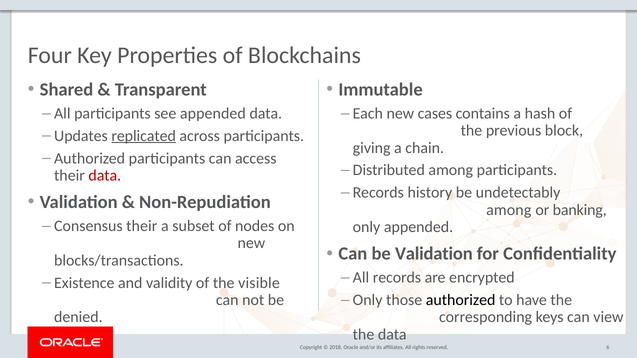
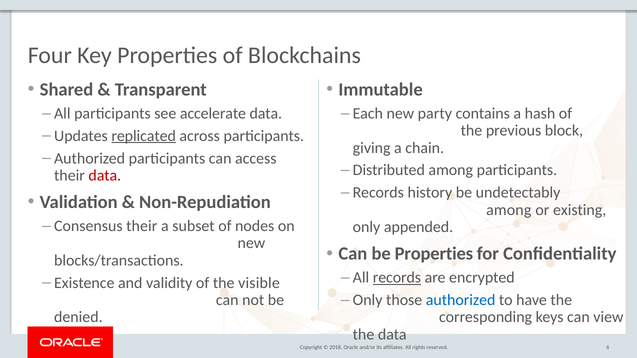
see appended: appended -> accelerate (213, 114)
cases: cases -> party (435, 114)
banking: banking -> existing (580, 210)
be Validation: Validation -> Properties (434, 254)
records underline: none -> present (397, 278)
authorized colour: black -> blue (461, 300)
